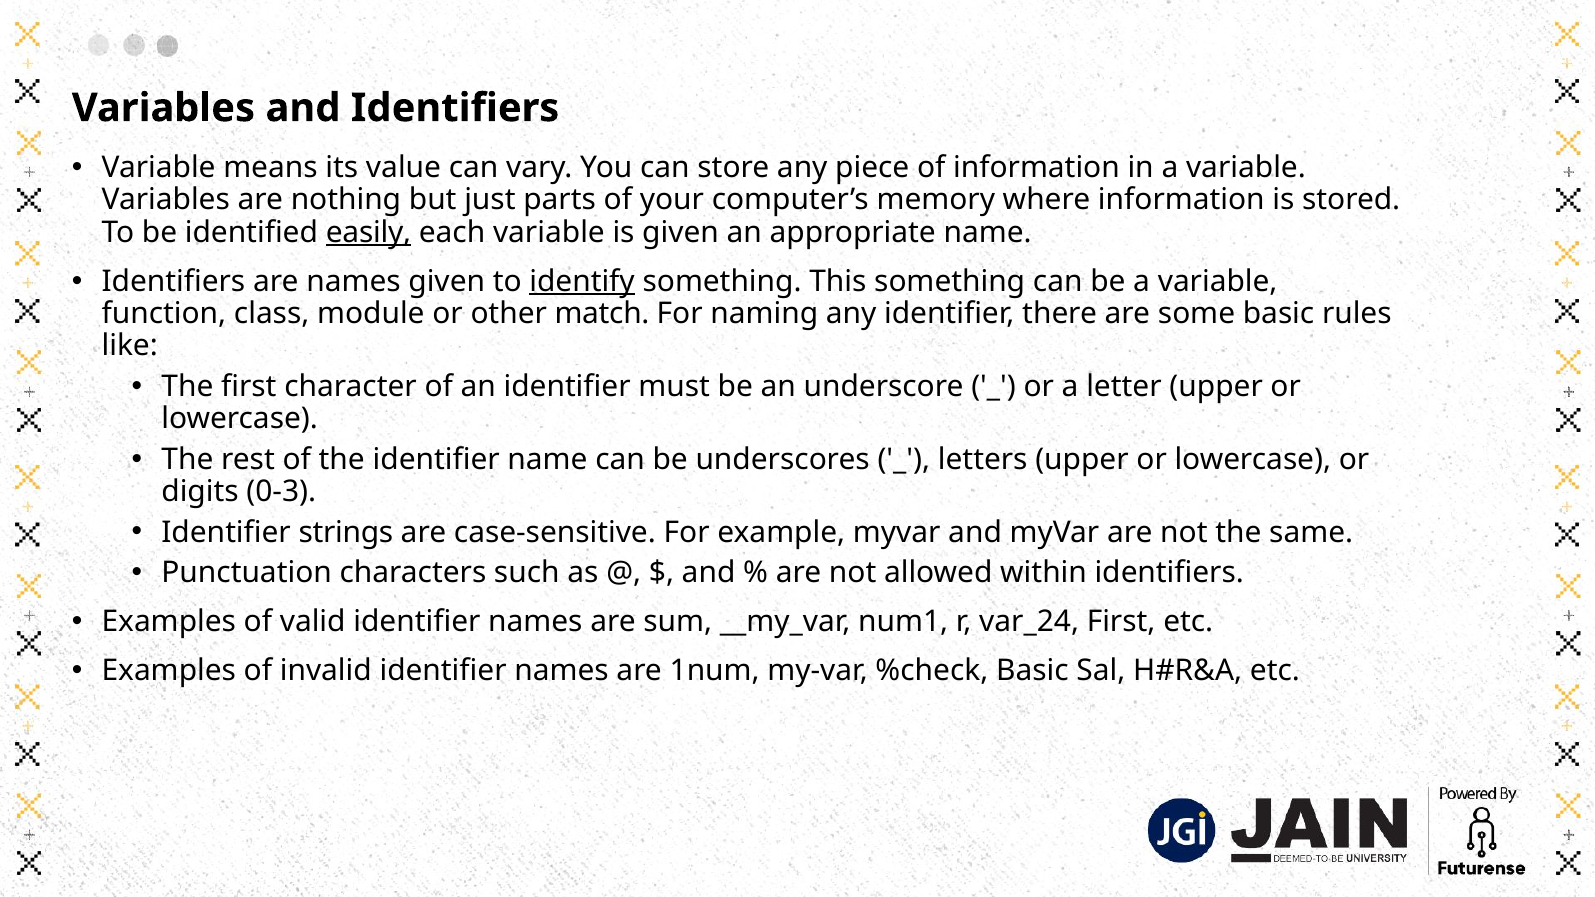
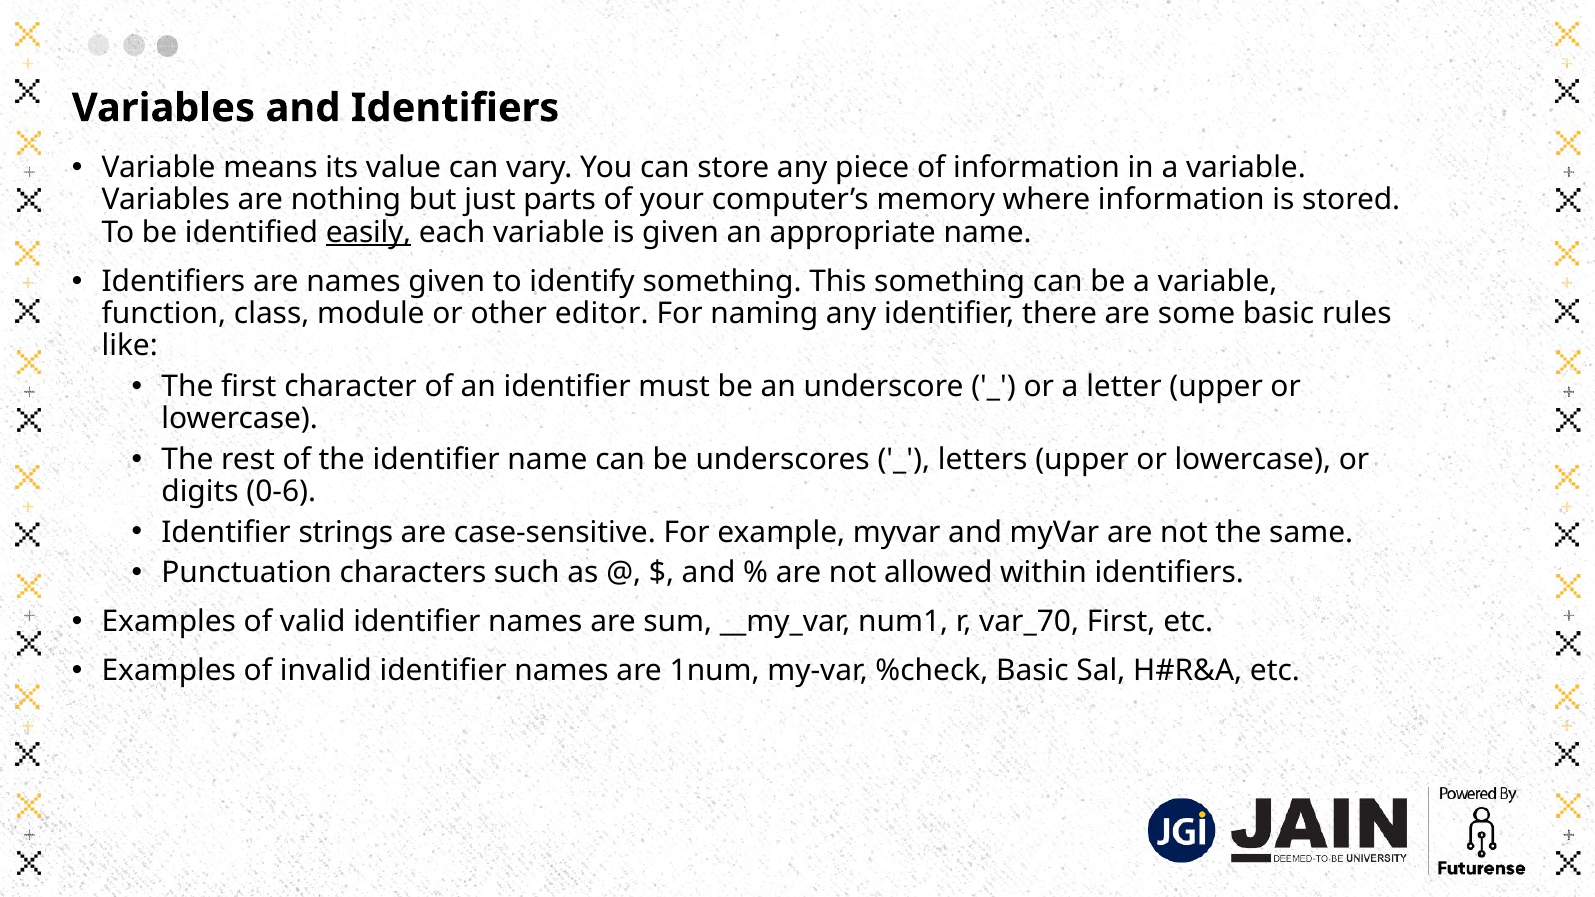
identify underline: present -> none (582, 281)
match: match -> editor (602, 314)
0-3: 0-3 -> 0-6 (281, 492)
var_24: var_24 -> var_70 (1029, 622)
